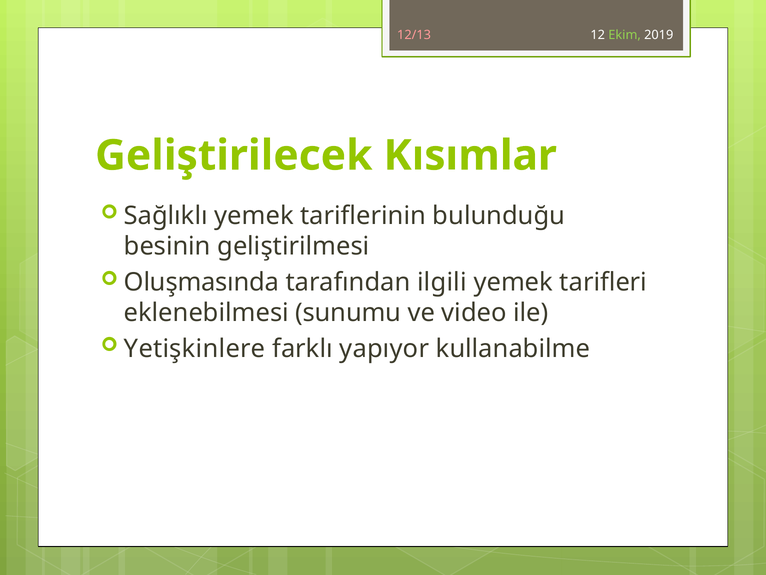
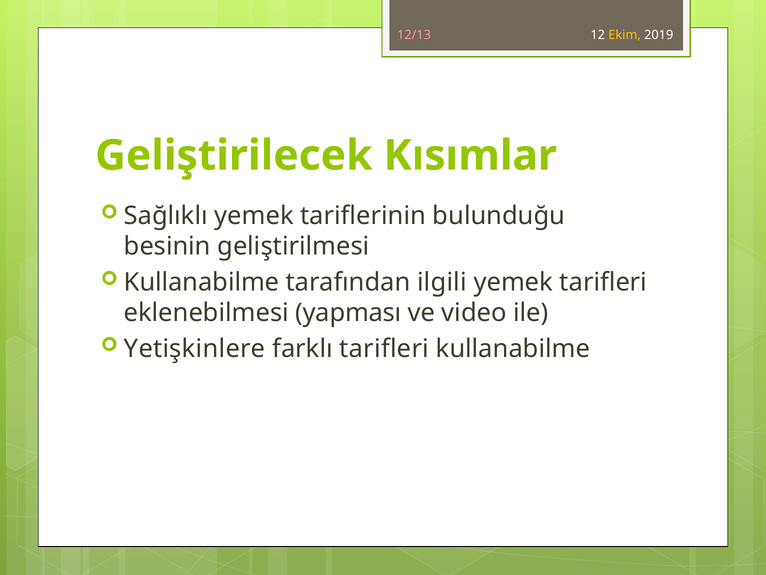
Ekim colour: light green -> yellow (625, 35)
Oluşmasında: Oluşmasında -> Kullanabilme (202, 282)
sunumu: sunumu -> yapması (348, 313)
farklı yapıyor: yapıyor -> tarifleri (384, 348)
